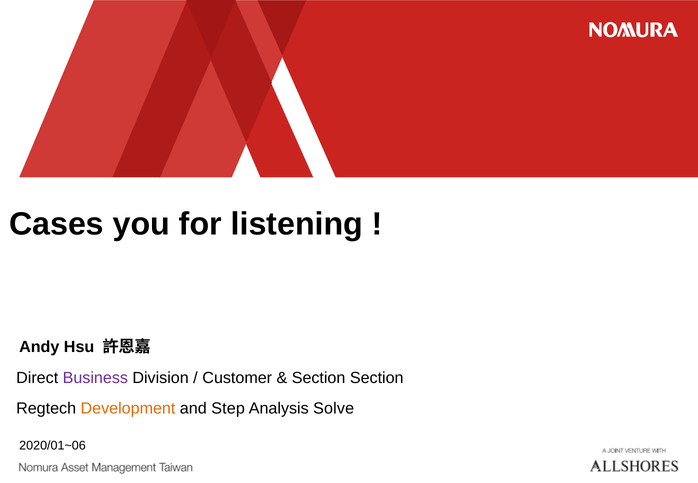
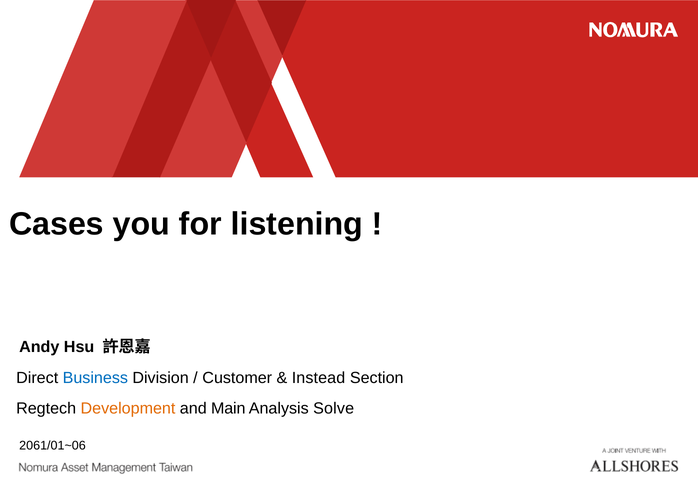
Business colour: purple -> blue (95, 378)
Section: Section -> Instead (319, 378)
Step: Step -> Main (228, 408)
2020/01~06: 2020/01~06 -> 2061/01~06 (52, 446)
